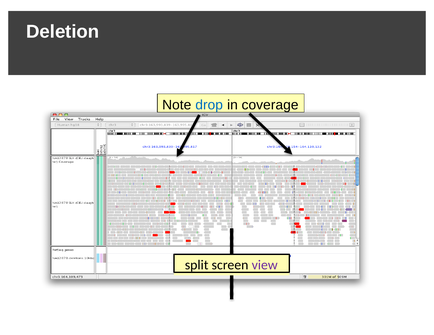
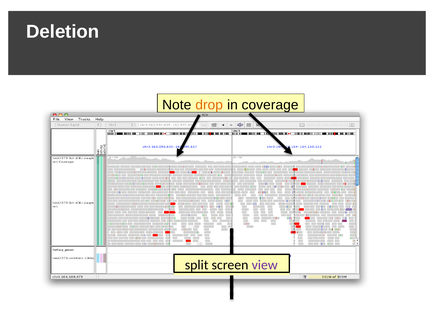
drop colour: blue -> orange (209, 105)
